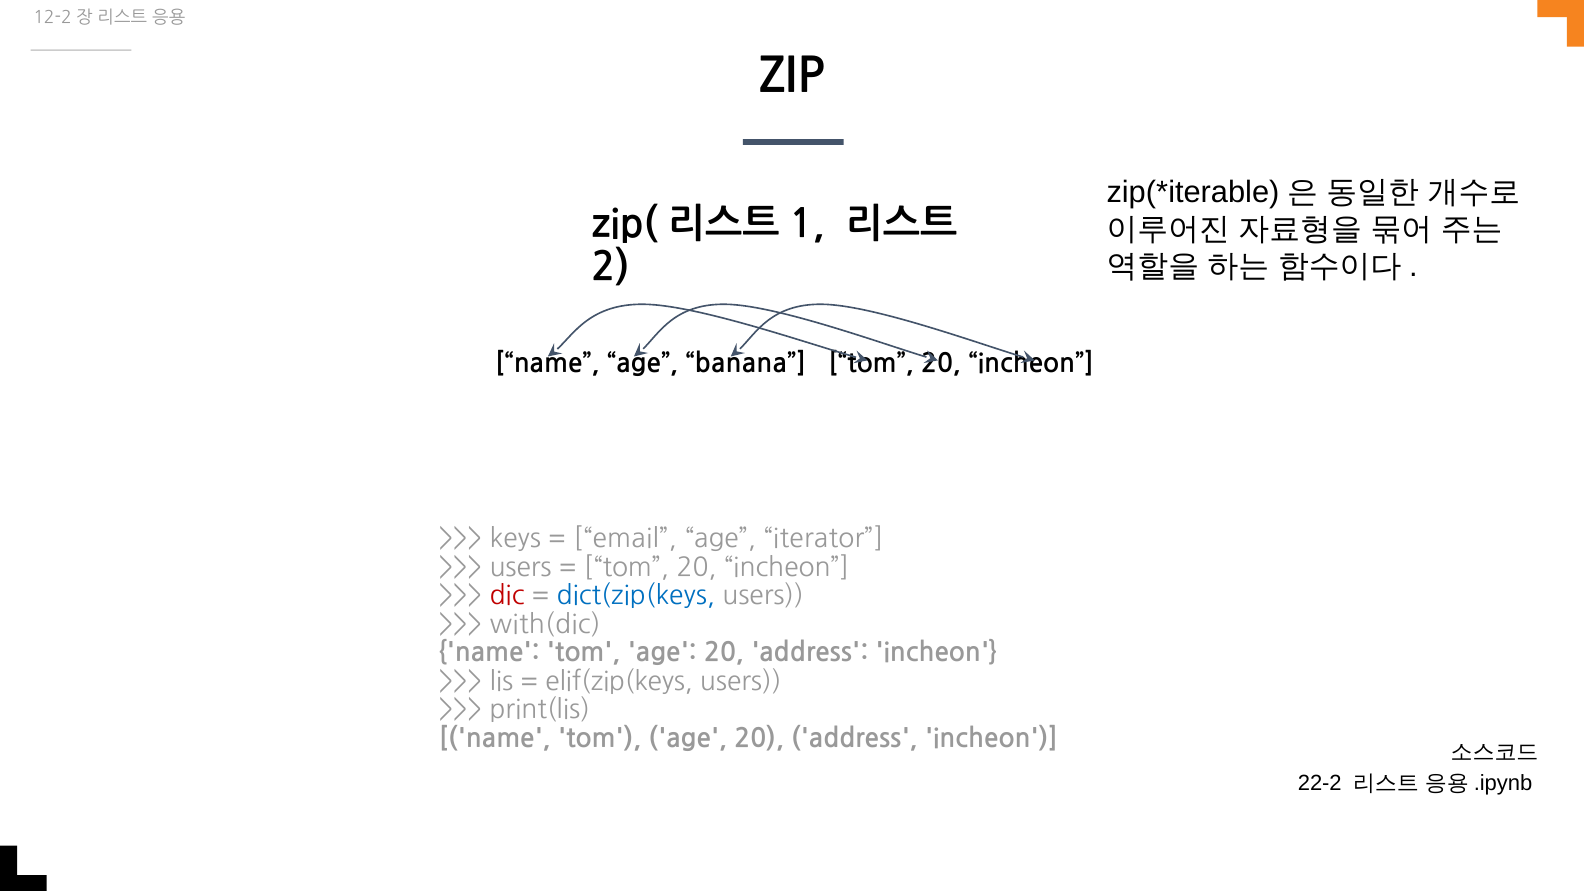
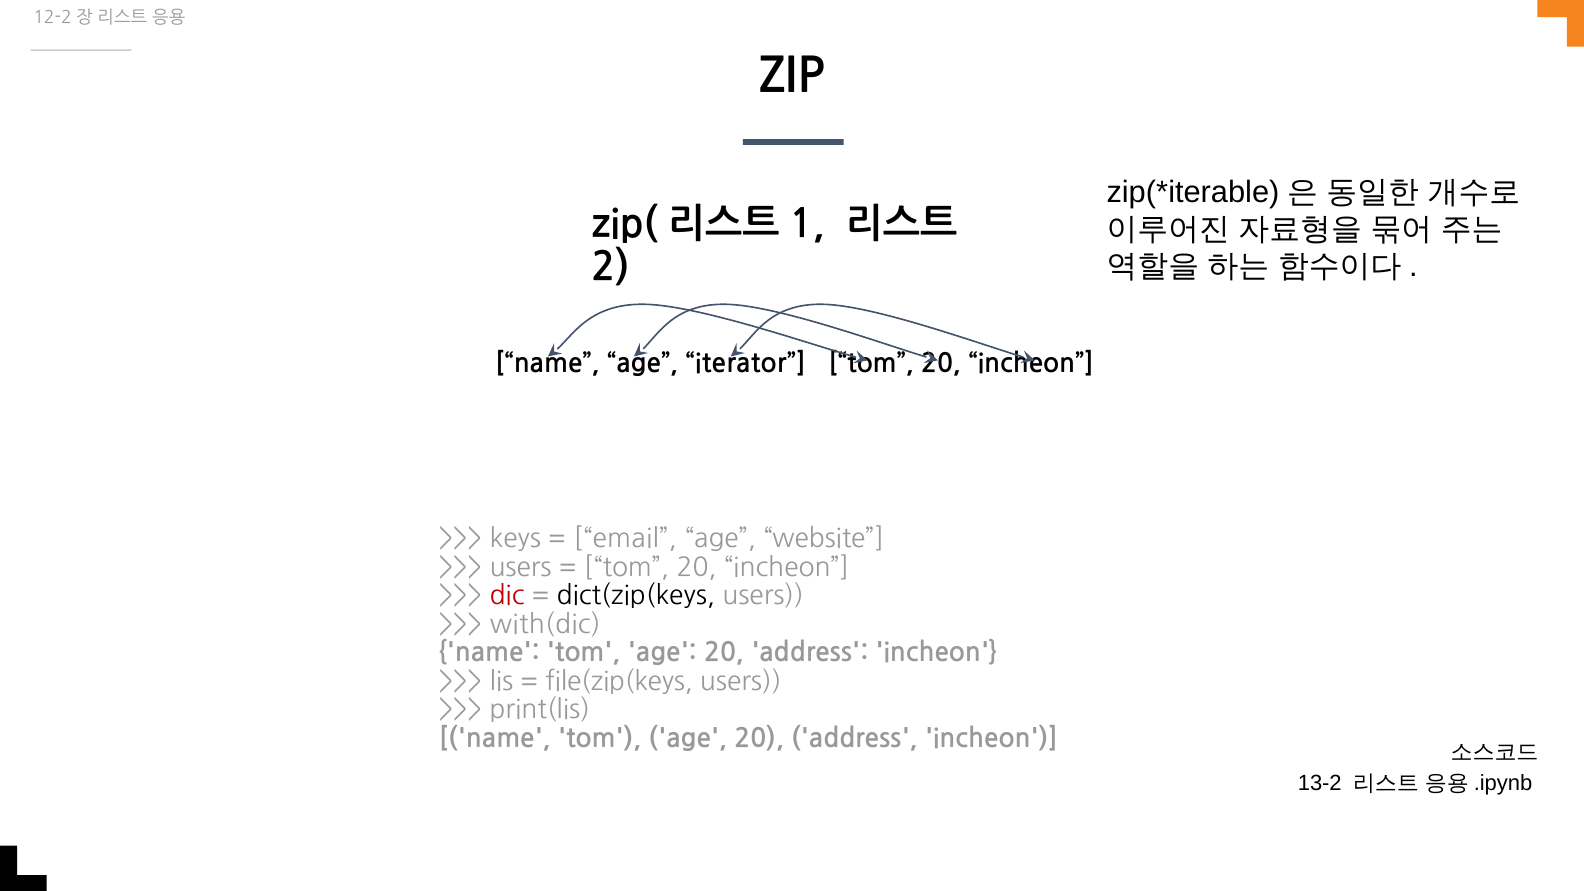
banana: banana -> iterator (746, 364)
iterator: iterator -> website (824, 539)
dict(zip(keys colour: blue -> black (636, 596)
elif(zip(keys: elif(zip(keys -> file(zip(keys (619, 681)
22-2: 22-2 -> 13-2 (1320, 783)
